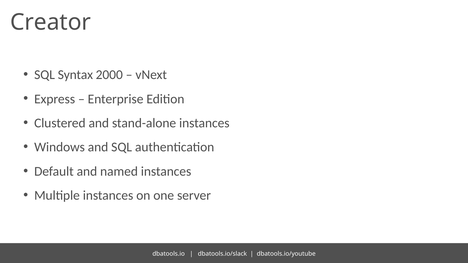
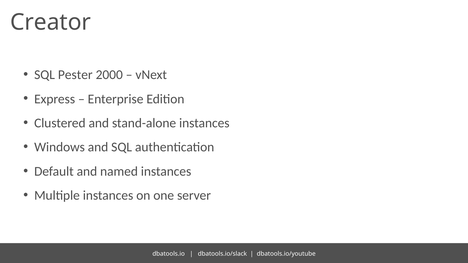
Syntax: Syntax -> Pester (75, 75)
